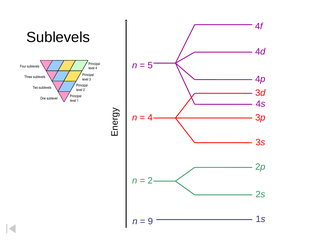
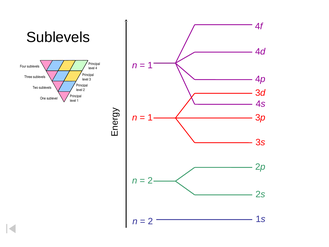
5: 5 -> 1 (150, 65)
4: 4 -> 1 (150, 117)
9: 9 -> 2 (150, 221)
